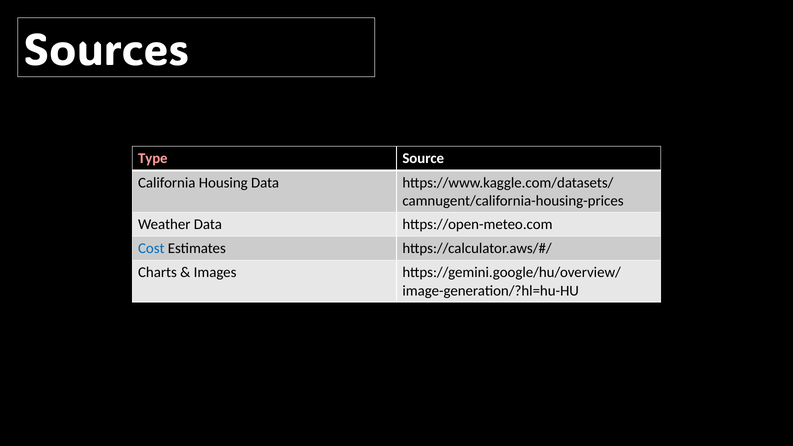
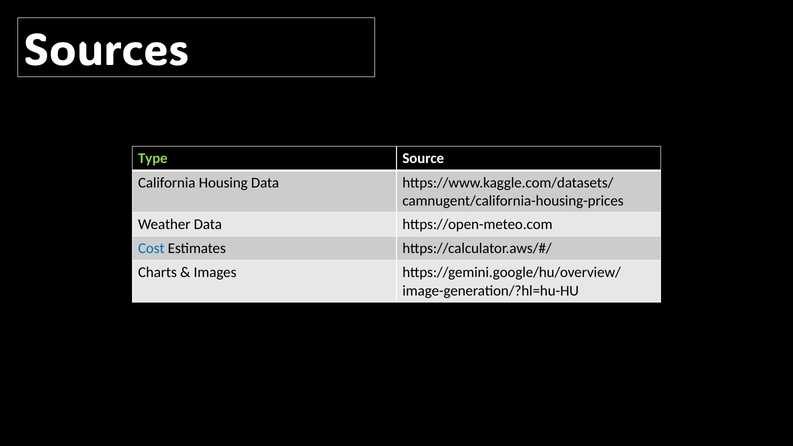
Type colour: pink -> light green (153, 159)
